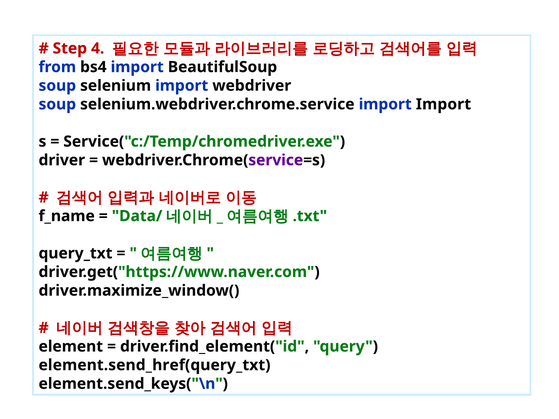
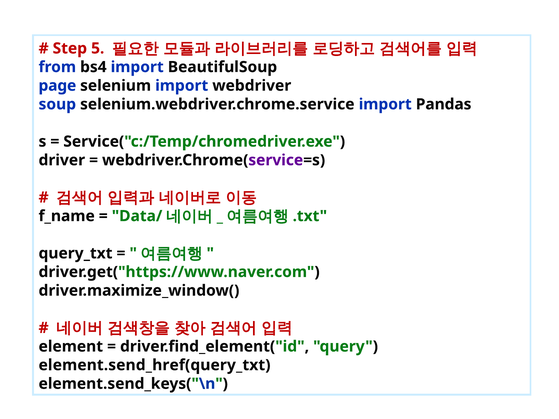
4: 4 -> 5 (98, 48)
soup: soup -> page (57, 86)
import Import: Import -> Pandas (444, 104)
